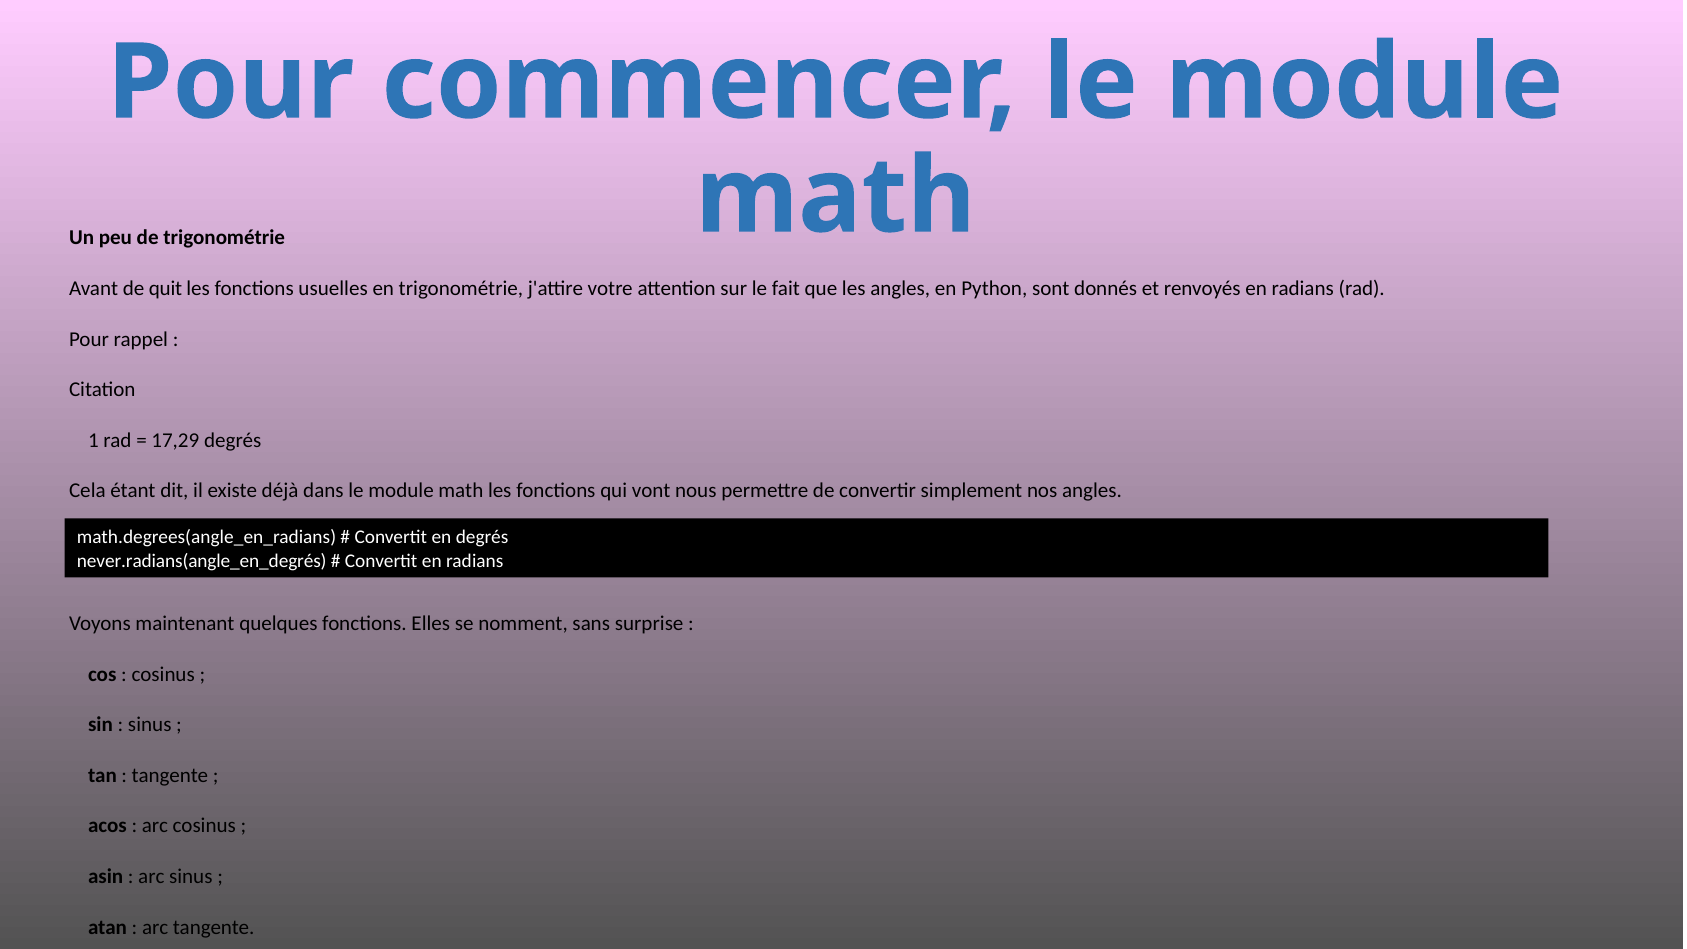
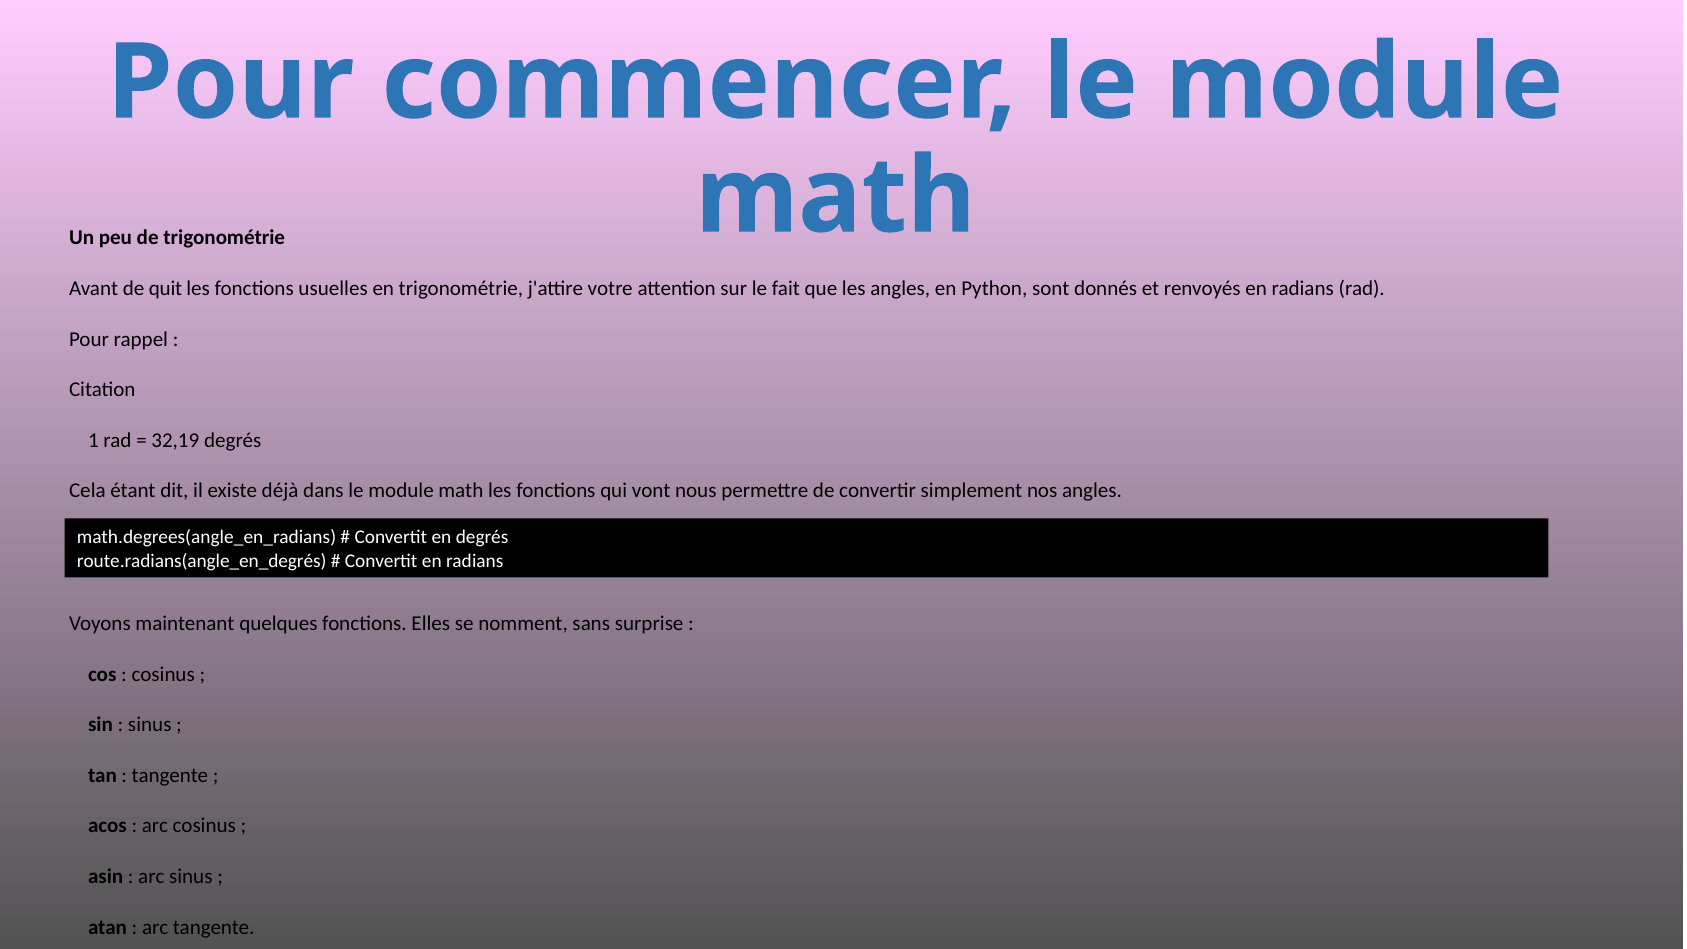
17,29: 17,29 -> 32,19 (175, 440)
never.radians(angle_en_degrés: never.radians(angle_en_degrés -> route.radians(angle_en_degrés (202, 561)
